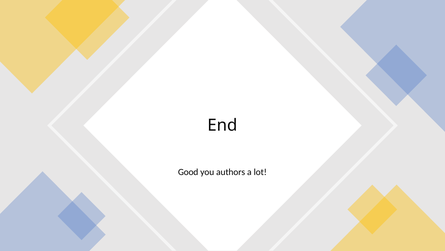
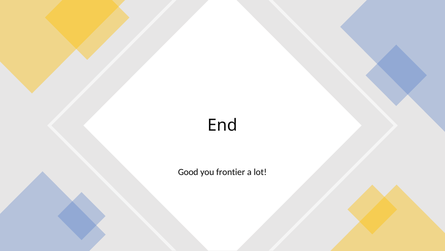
authors: authors -> frontier (231, 172)
